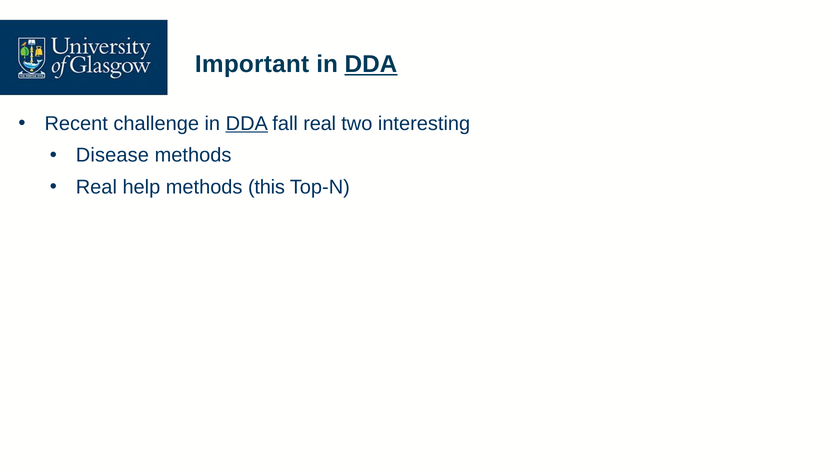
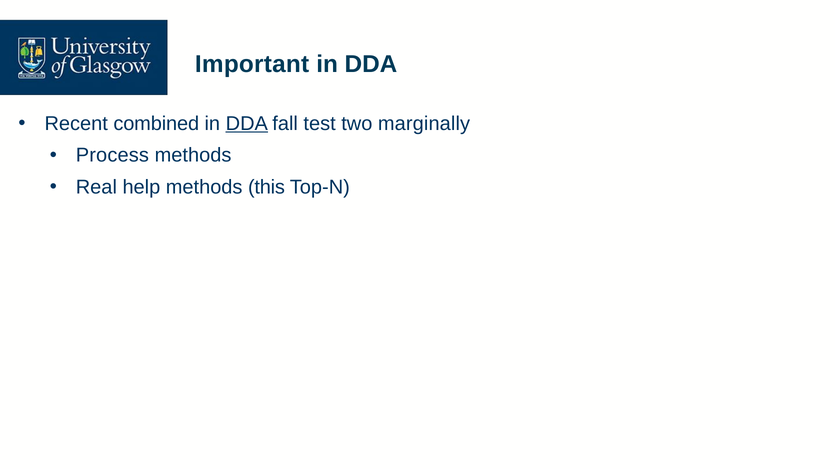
DDA underline: present -> none (371, 64)
challenge: challenge -> combined (156, 124)
fall real: real -> test (320, 124)
interesting: interesting -> marginally (424, 124)
Disease: Disease -> Process (112, 155)
